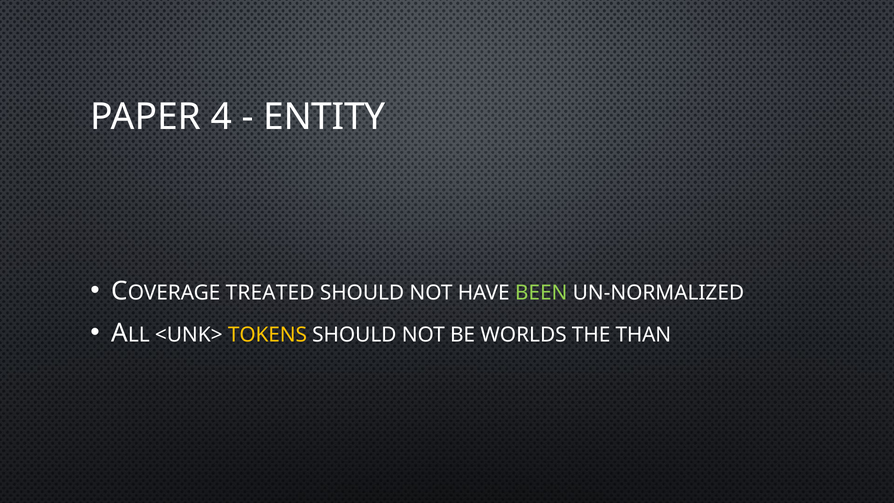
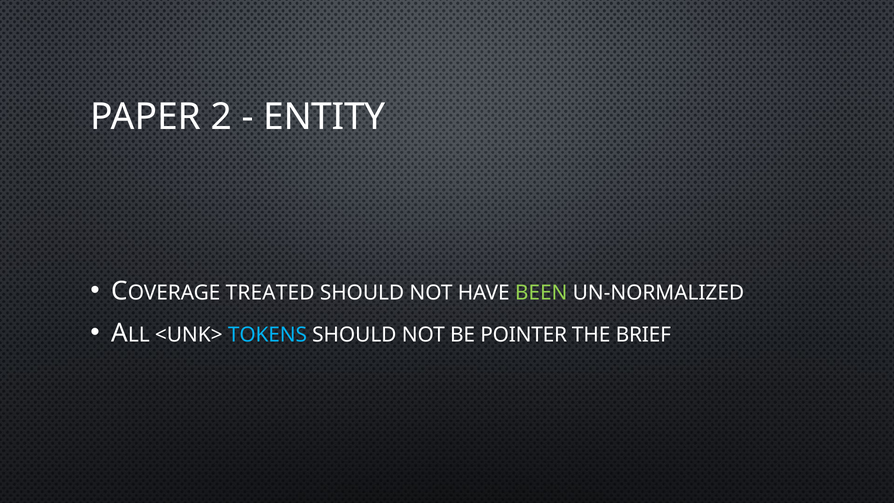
4: 4 -> 2 (221, 117)
TOKENS colour: yellow -> light blue (267, 335)
WORLDS: WORLDS -> POINTER (524, 335)
THAN: THAN -> BRIEF (643, 335)
